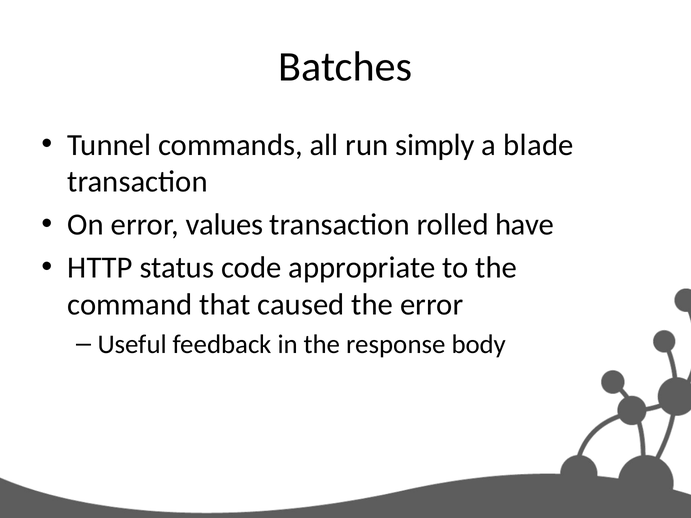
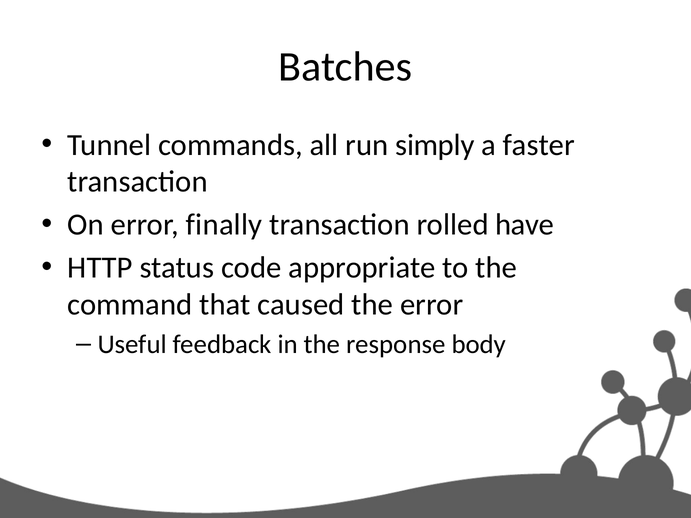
blade: blade -> faster (539, 145)
values: values -> finally (224, 225)
